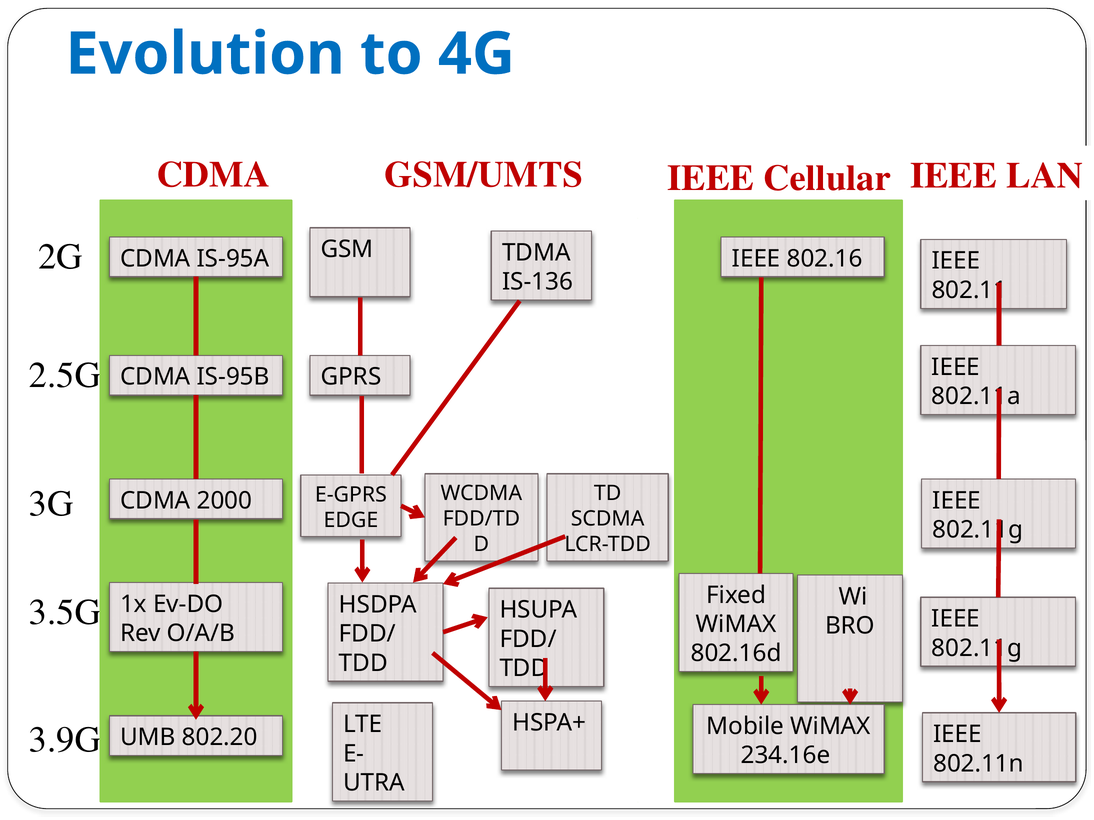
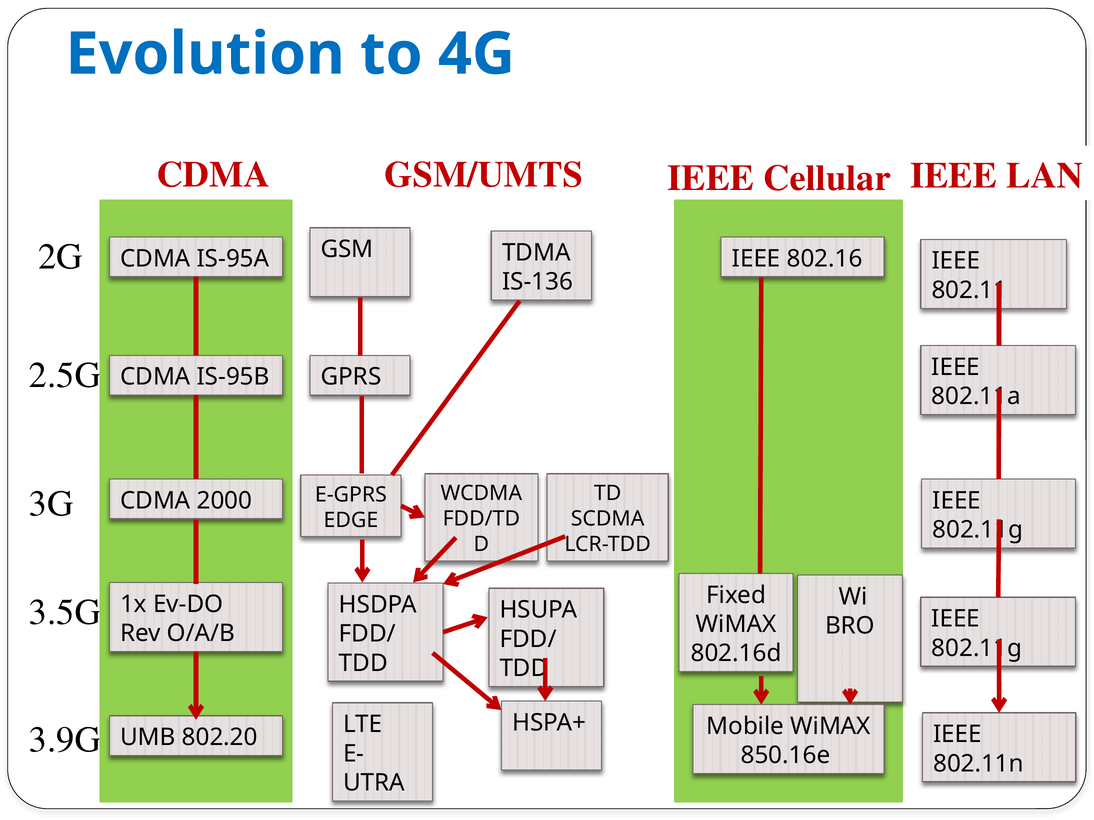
234.16e: 234.16e -> 850.16e (785, 756)
